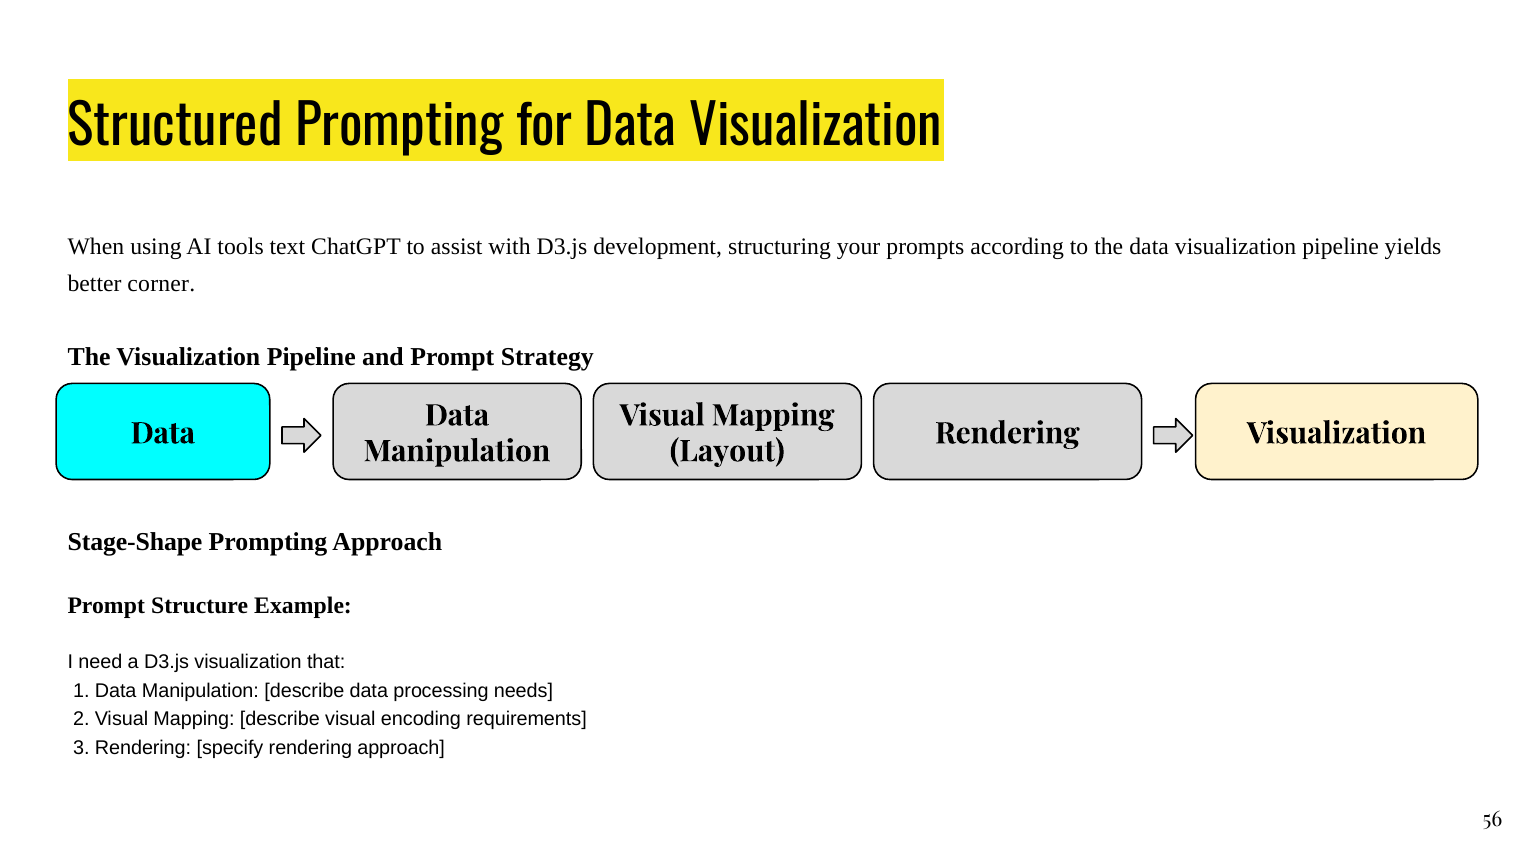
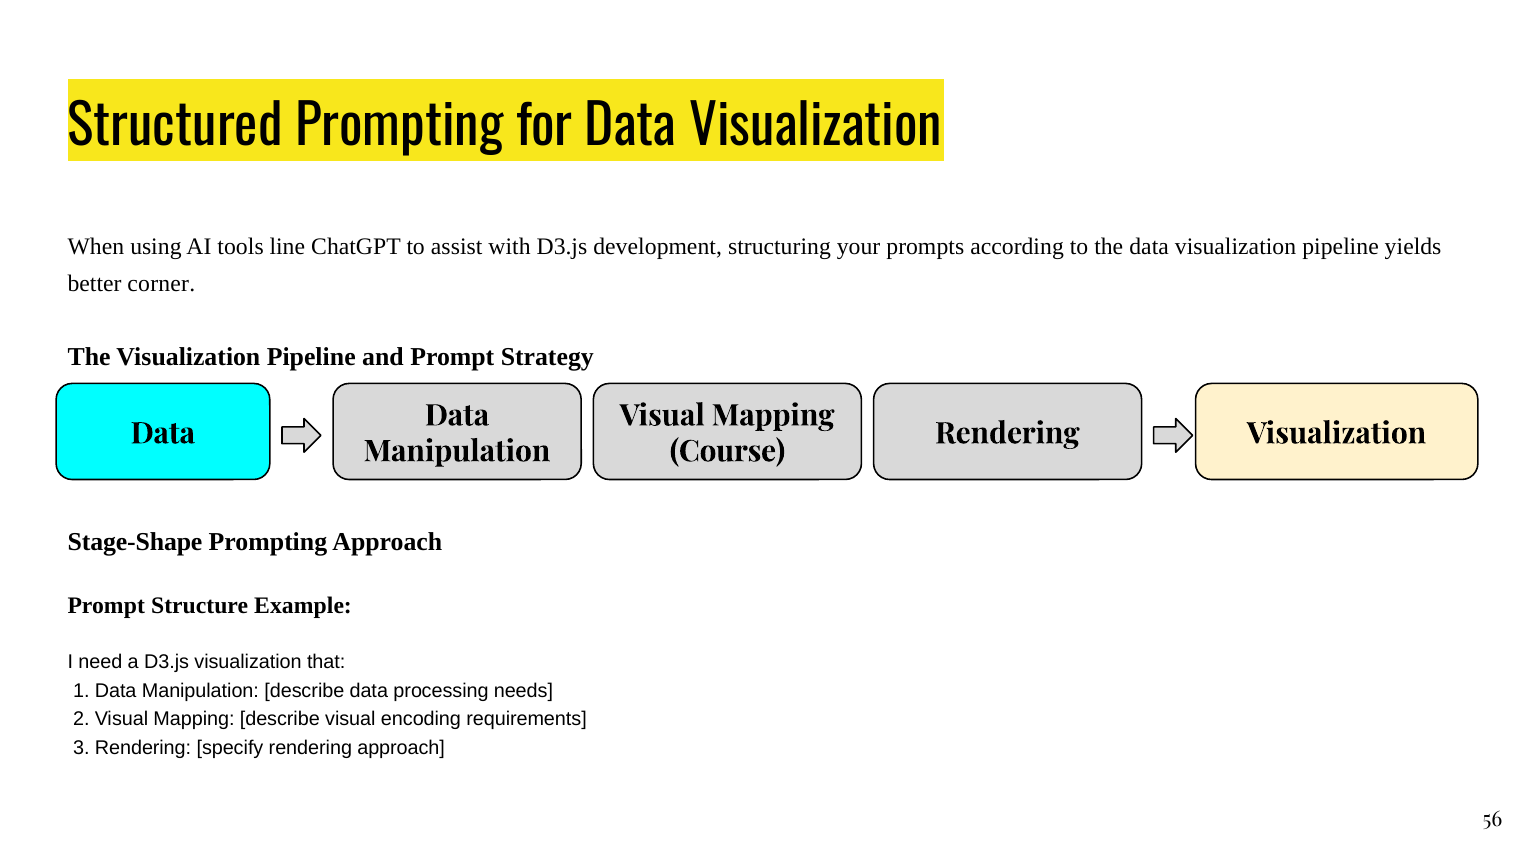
text: text -> line (287, 247)
Layout: Layout -> Course (727, 451)
